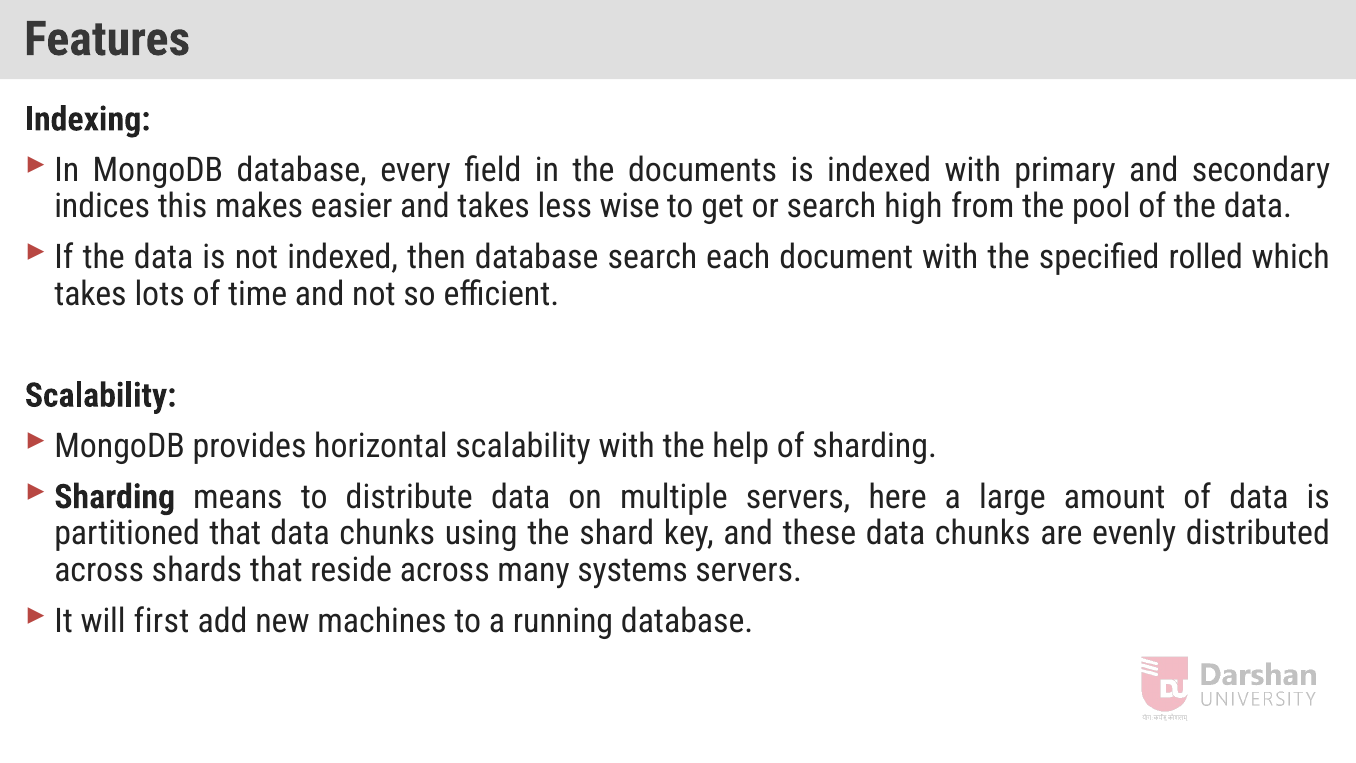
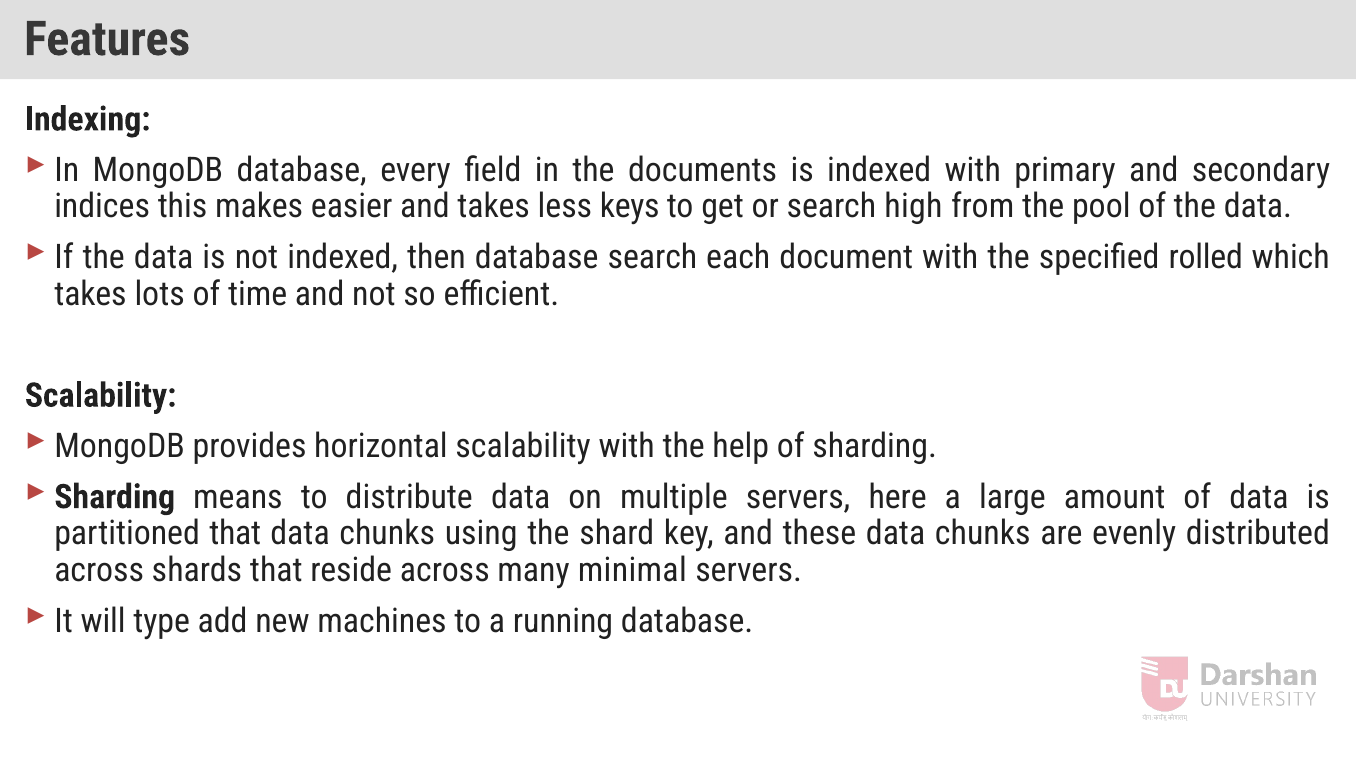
wise: wise -> keys (630, 207)
systems: systems -> minimal (632, 570)
first: first -> type (162, 621)
